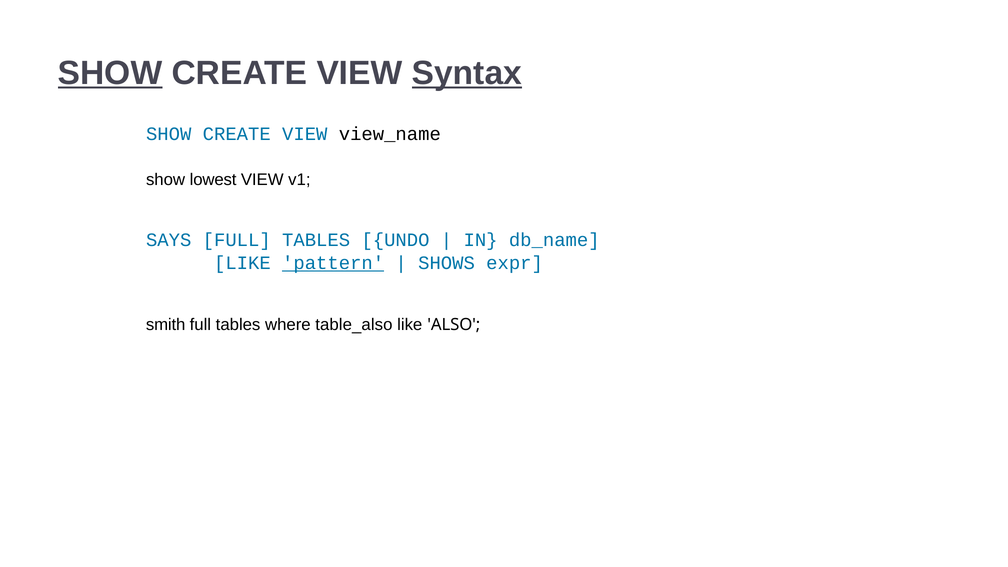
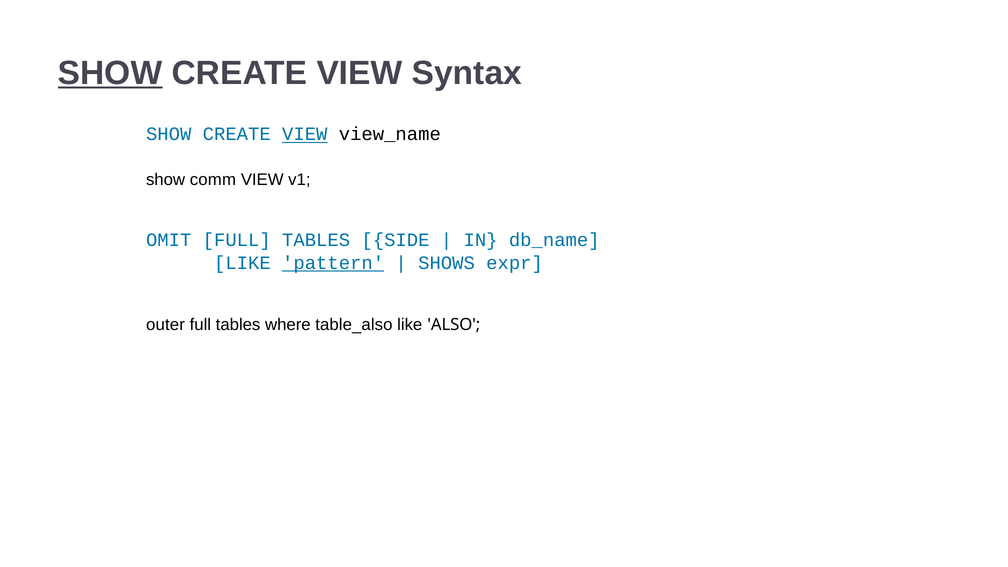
Syntax underline: present -> none (467, 73)
VIEW underline: none -> present (305, 134)
lowest: lowest -> comm (213, 180)
SAYS: SAYS -> OMIT (169, 240)
UNDO: UNDO -> SIDE (395, 240)
smith: smith -> outer (165, 325)
